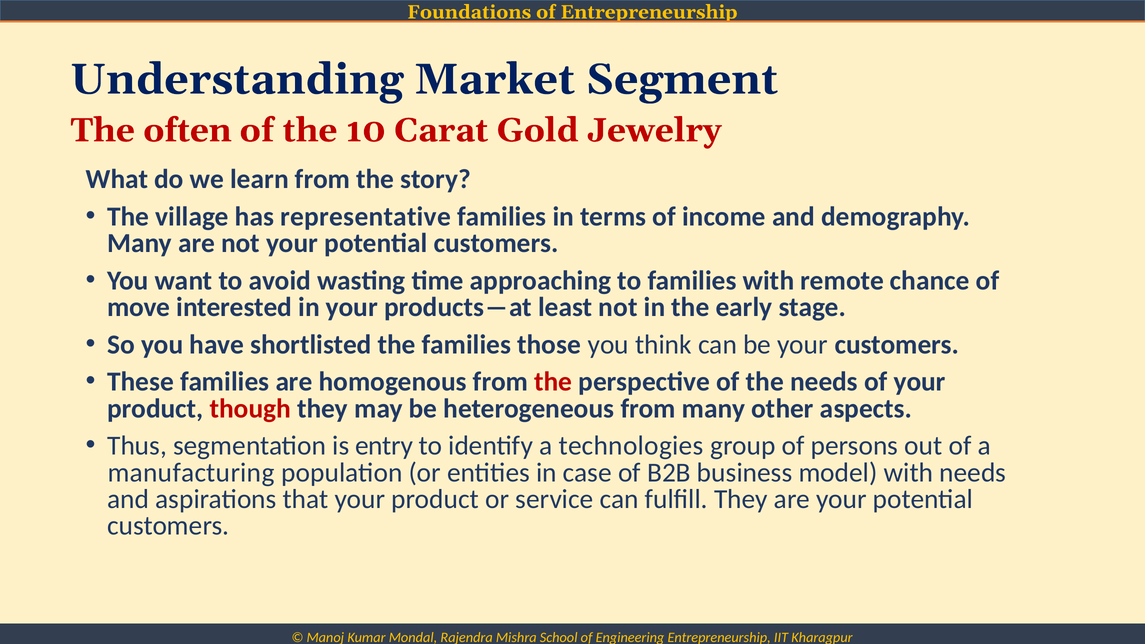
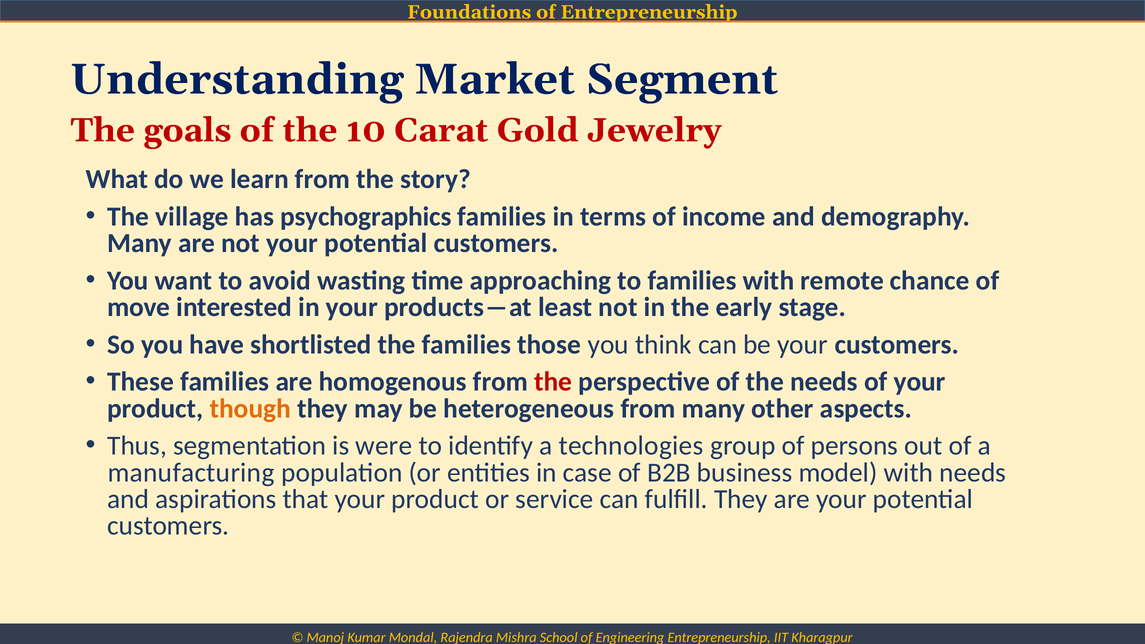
often: often -> goals (187, 130)
representative: representative -> psychographics (366, 217)
though colour: red -> orange (250, 409)
entry: entry -> were (384, 446)
